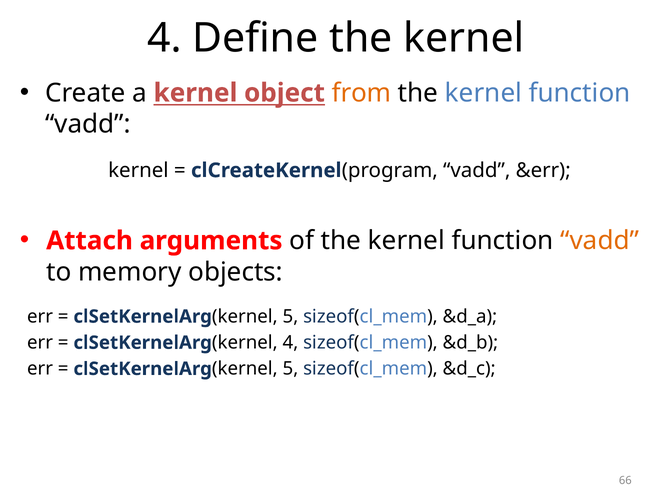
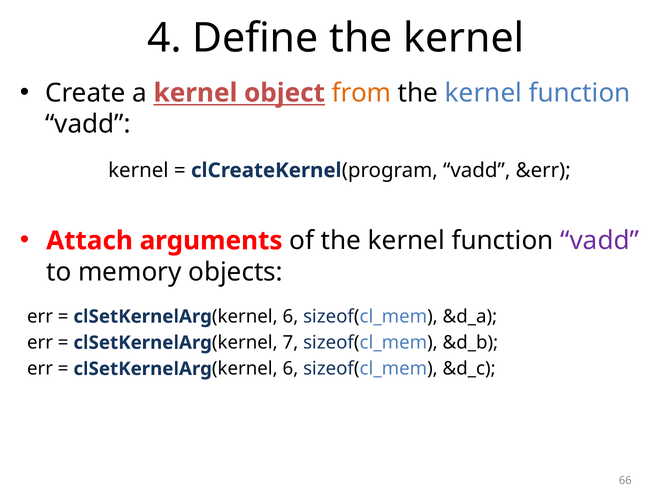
vadd colour: orange -> purple (600, 241)
5: 5 -> 6 (290, 317)
kernel 4: 4 -> 7 (290, 343)
5: 5 -> 6 (290, 369)
